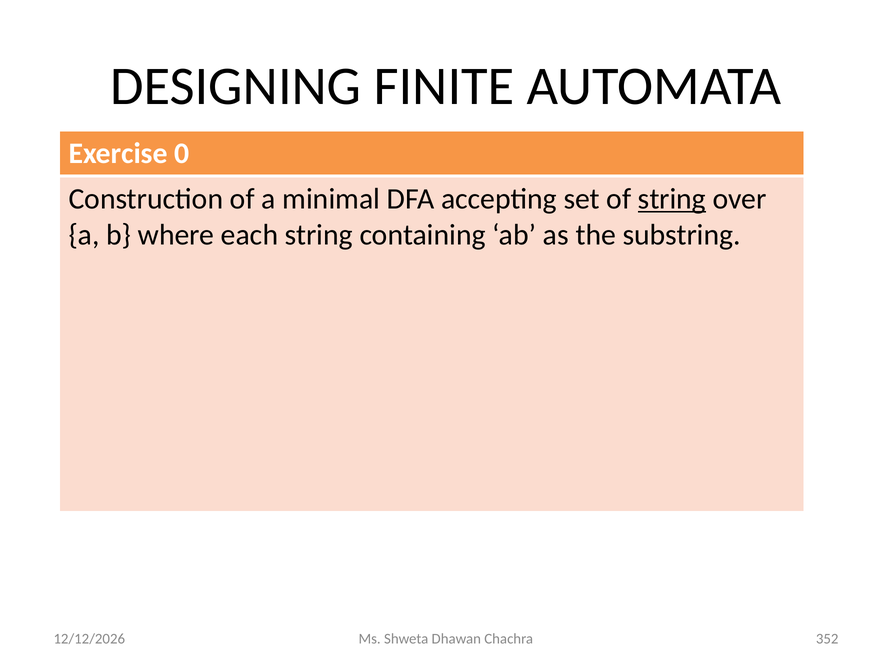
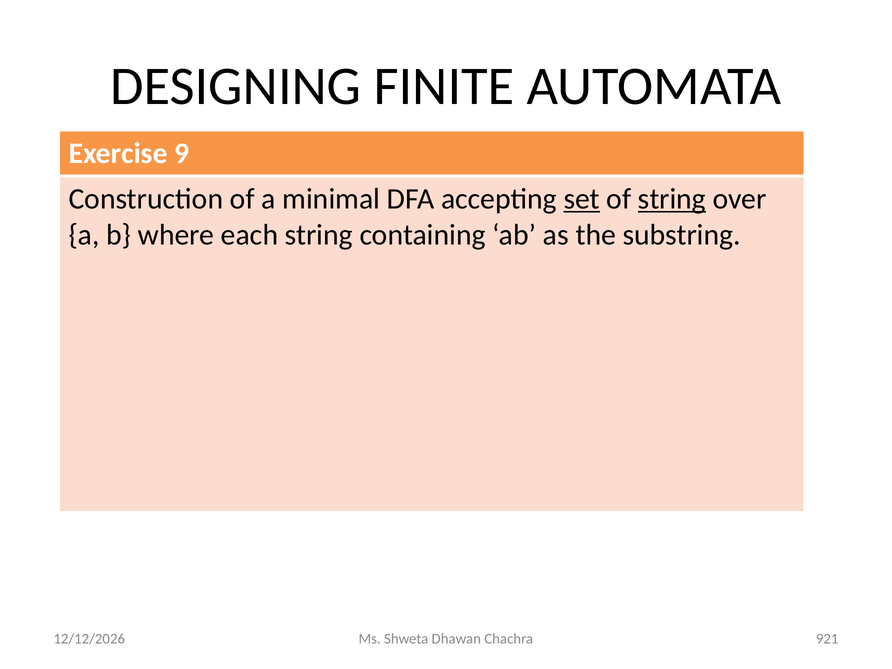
0: 0 -> 9 (182, 154)
set underline: none -> present (582, 199)
352: 352 -> 921 (827, 639)
